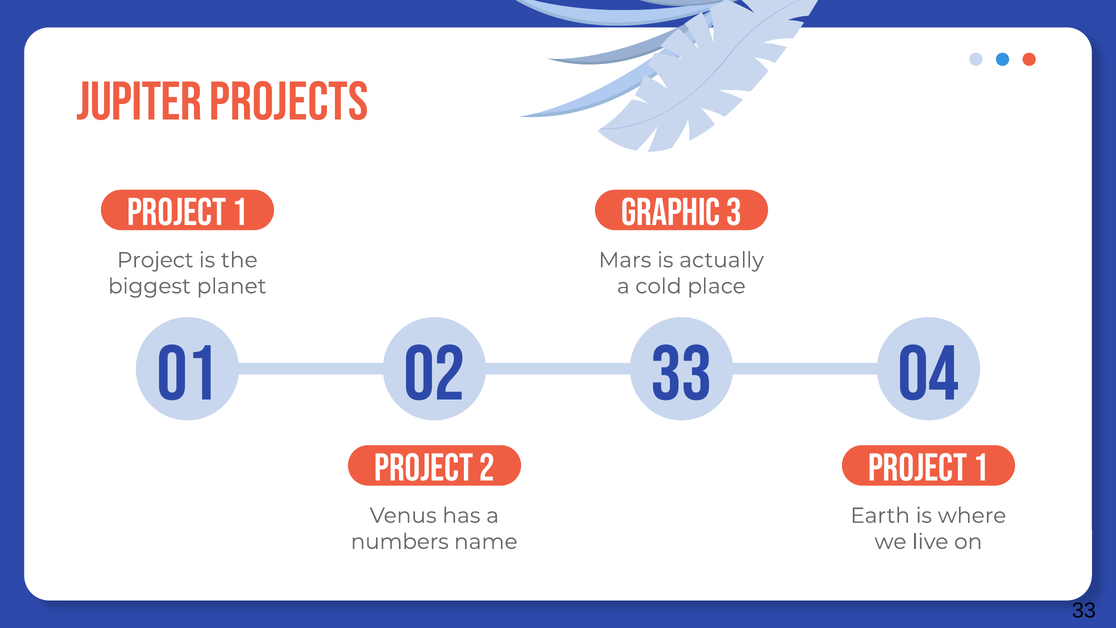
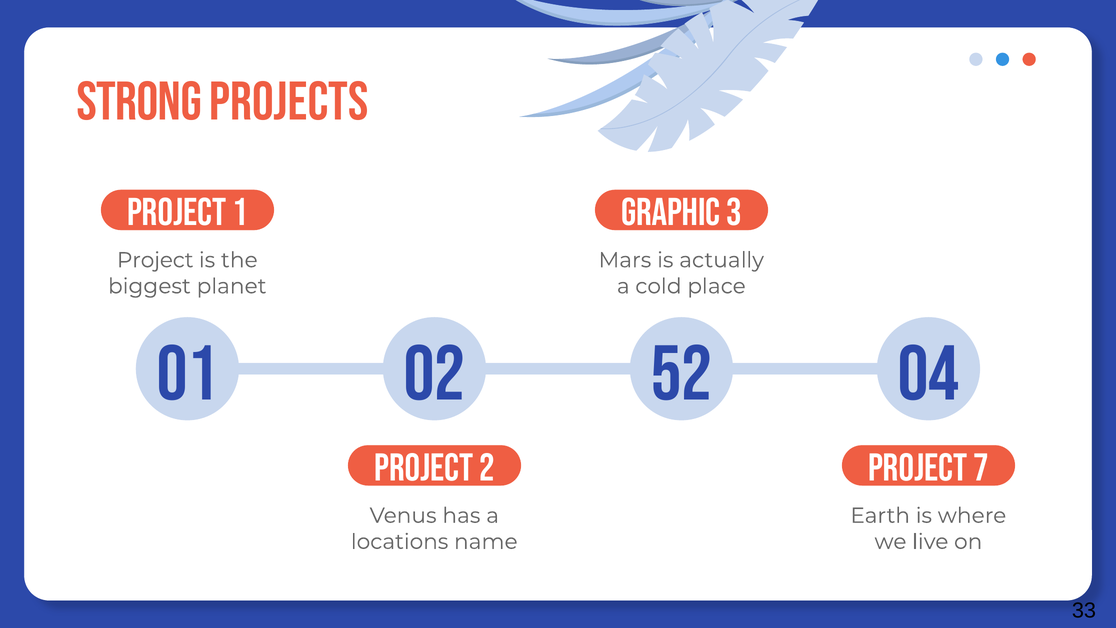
JUPITER: JUPITER -> STRONG (139, 102)
02 33: 33 -> 52 (682, 374)
1: 1 -> 7 (981, 468)
numbers: numbers -> locations (400, 542)
